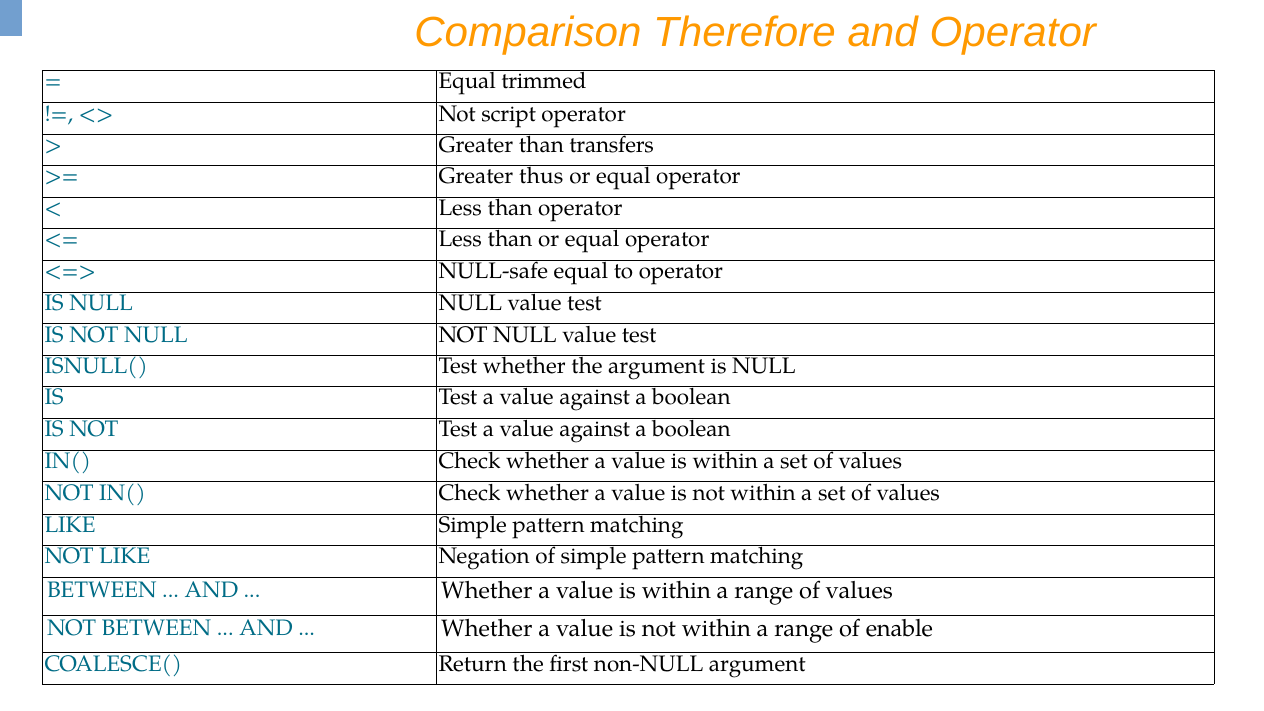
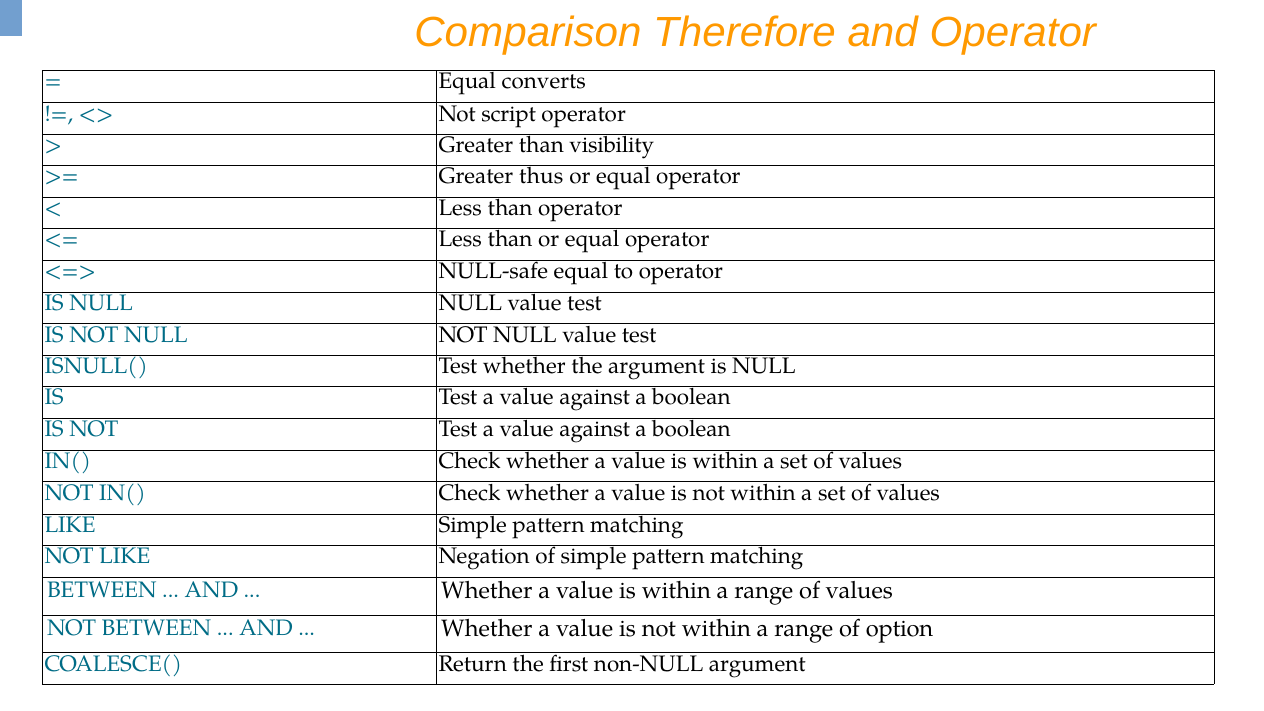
trimmed: trimmed -> converts (544, 81)
transfers: transfers -> visibility (612, 145)
enable: enable -> option (899, 629)
